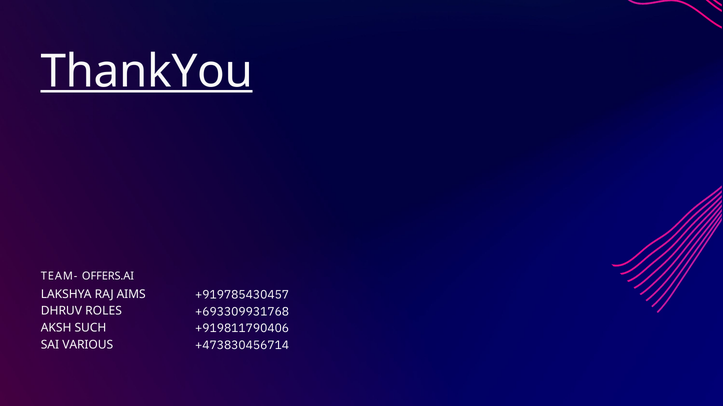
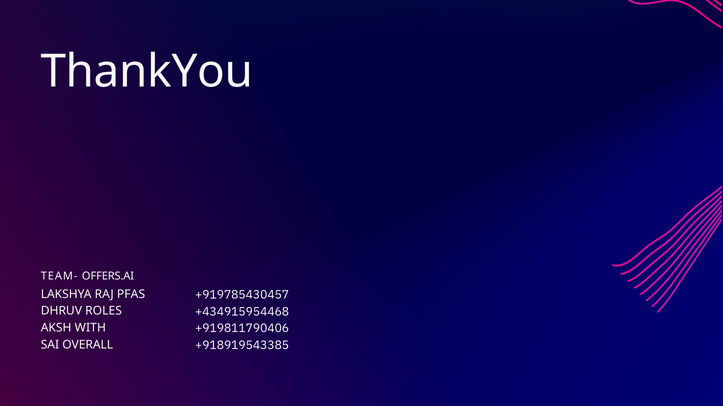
ThankYou underline: present -> none (147, 72)
AIMS: AIMS -> PFAS (131, 295)
+693309931768: +693309931768 -> +434915954468 (242, 312)
SUCH: SUCH -> WITH (90, 328)
+473830456714: +473830456714 -> +918919543385 (242, 346)
VARIOUS: VARIOUS -> OVERALL (88, 345)
